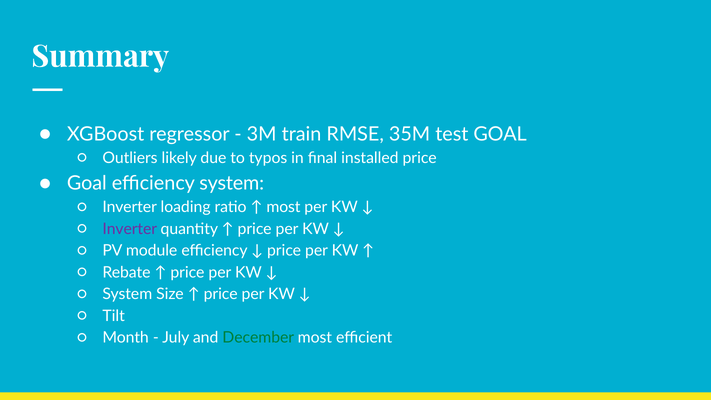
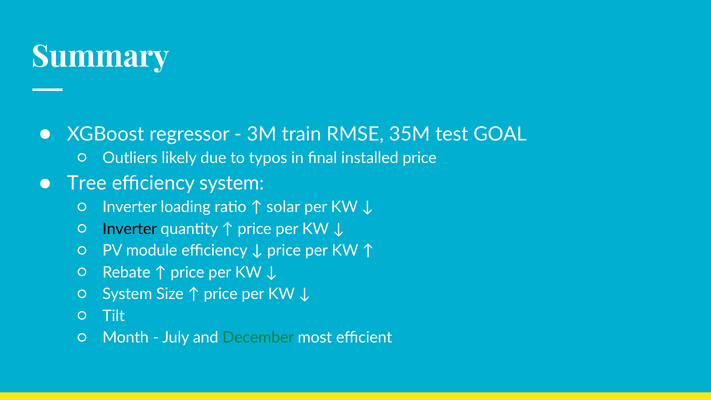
Goal: Goal -> Tree (87, 183)
most: most -> solar (283, 207)
Inverter colour: purple -> black (130, 229)
